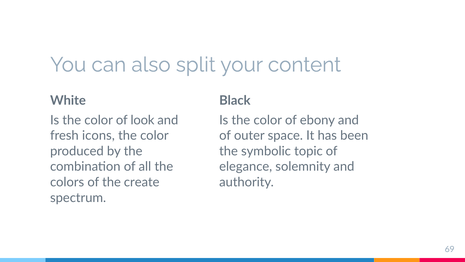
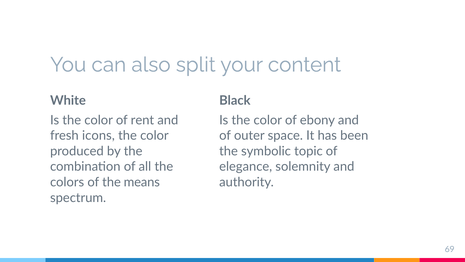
look: look -> rent (142, 120)
create: create -> means (142, 182)
